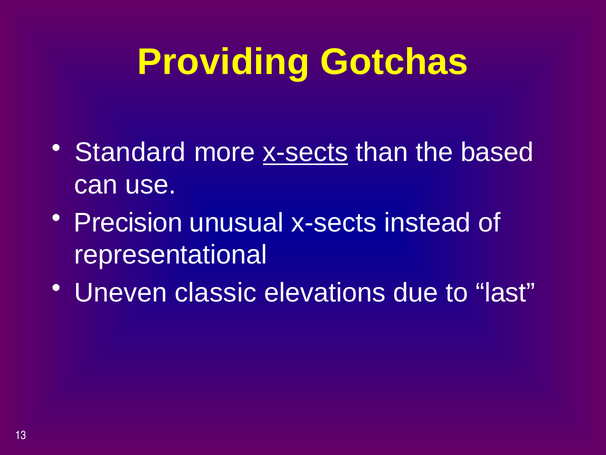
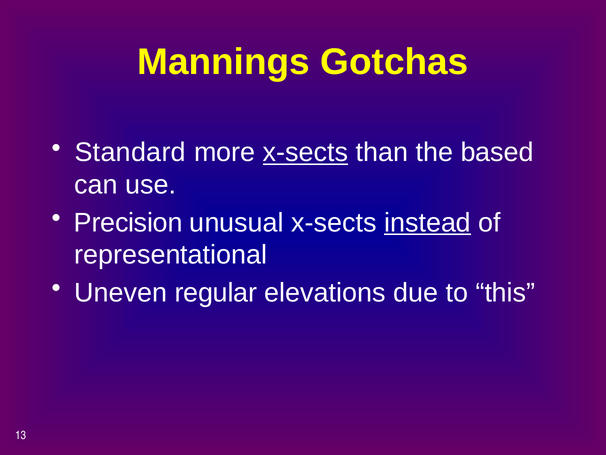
Providing: Providing -> Mannings (224, 62)
instead underline: none -> present (428, 222)
classic: classic -> regular (216, 292)
last: last -> this (505, 292)
